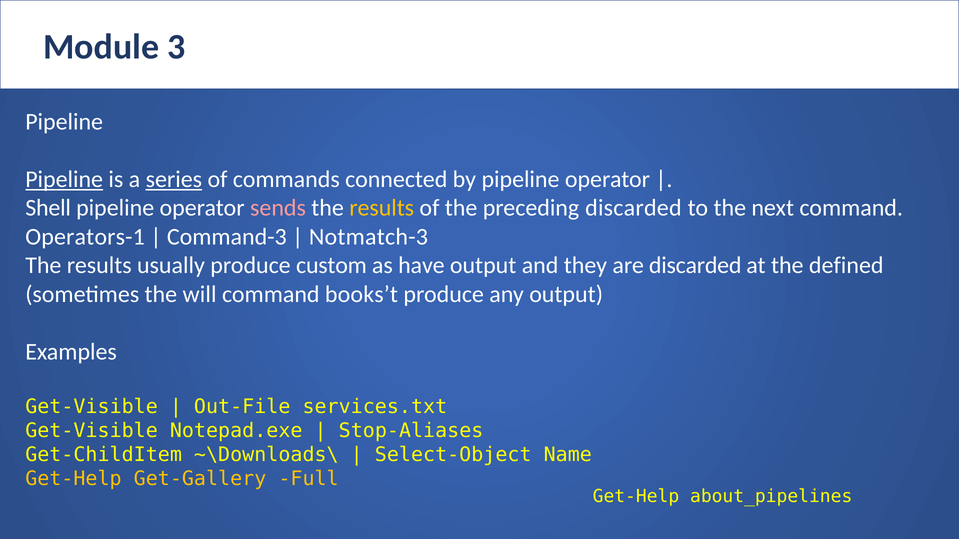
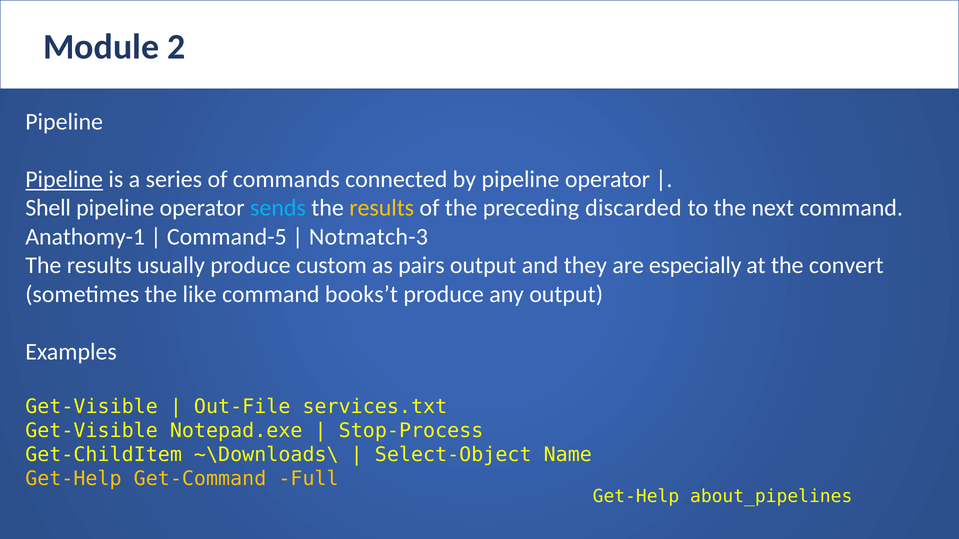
3: 3 -> 2 (176, 47)
series underline: present -> none (174, 179)
sends colour: pink -> light blue (278, 208)
Operators-1: Operators-1 -> Anathomy-1 (85, 237)
Command-3: Command-3 -> Command-5 (227, 237)
have: have -> pairs (421, 266)
are discarded: discarded -> especially (695, 266)
defined: defined -> convert (846, 266)
will: will -> like (200, 295)
Stop-Aliases: Stop-Aliases -> Stop-Process (411, 431)
Get-Gallery: Get-Gallery -> Get-Command (200, 479)
